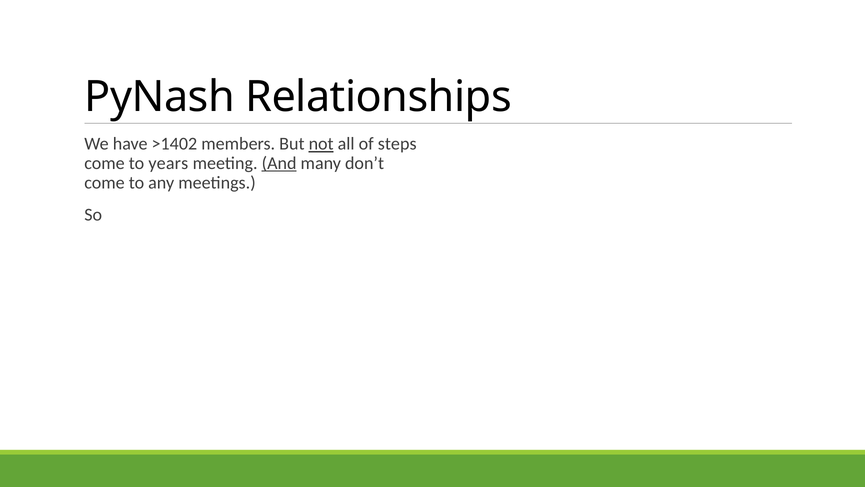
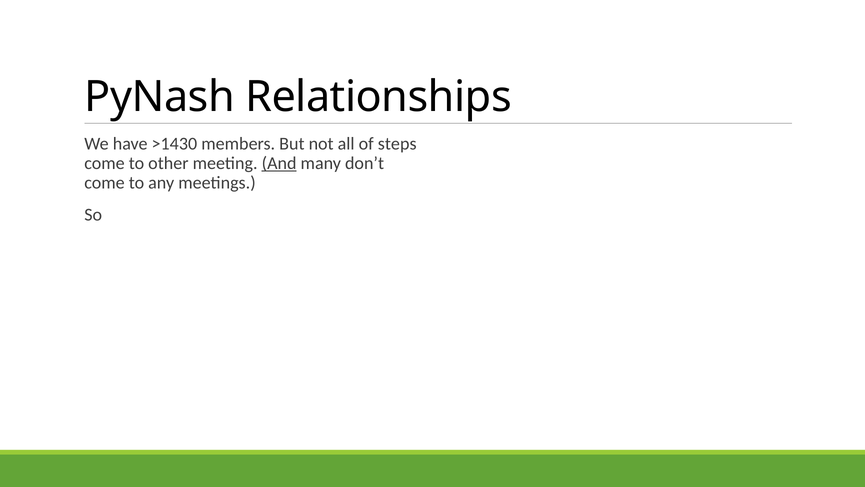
>1402: >1402 -> >1430 (174, 144)
not underline: present -> none (321, 144)
years: years -> other (168, 163)
